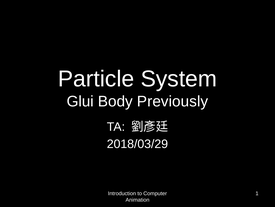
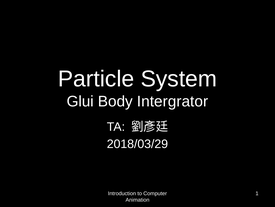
Previously: Previously -> Intergrator (173, 101)
